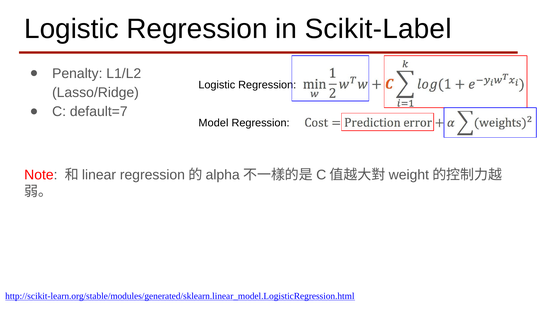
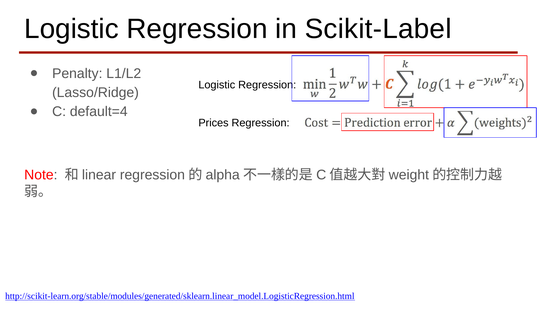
default=7: default=7 -> default=4 (99, 112)
Model: Model -> Prices (214, 123)
